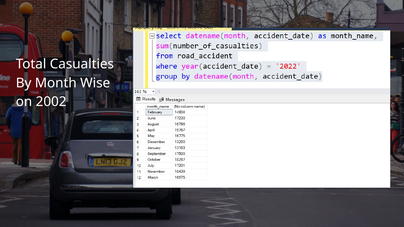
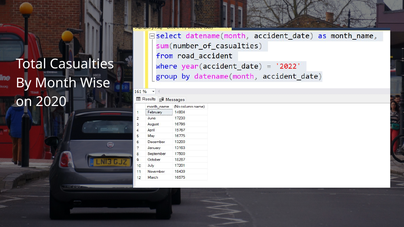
2002: 2002 -> 2020 (51, 102)
